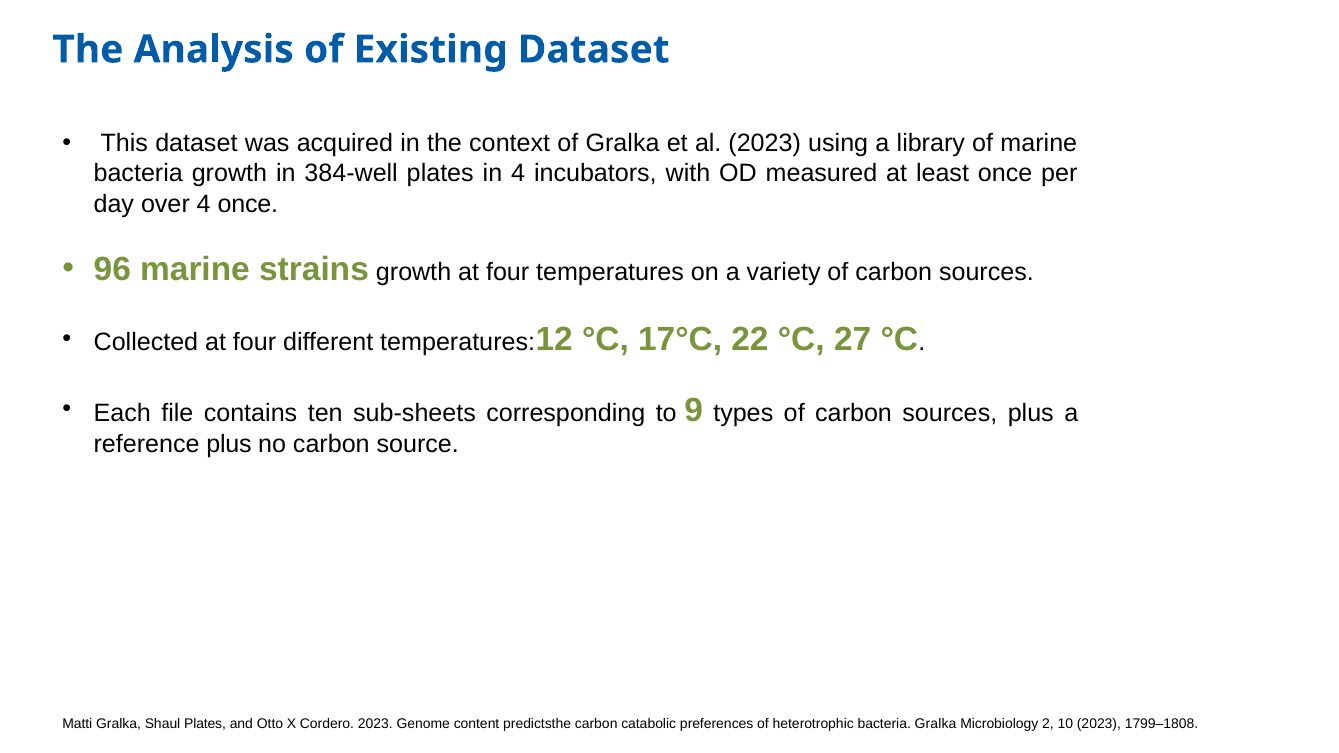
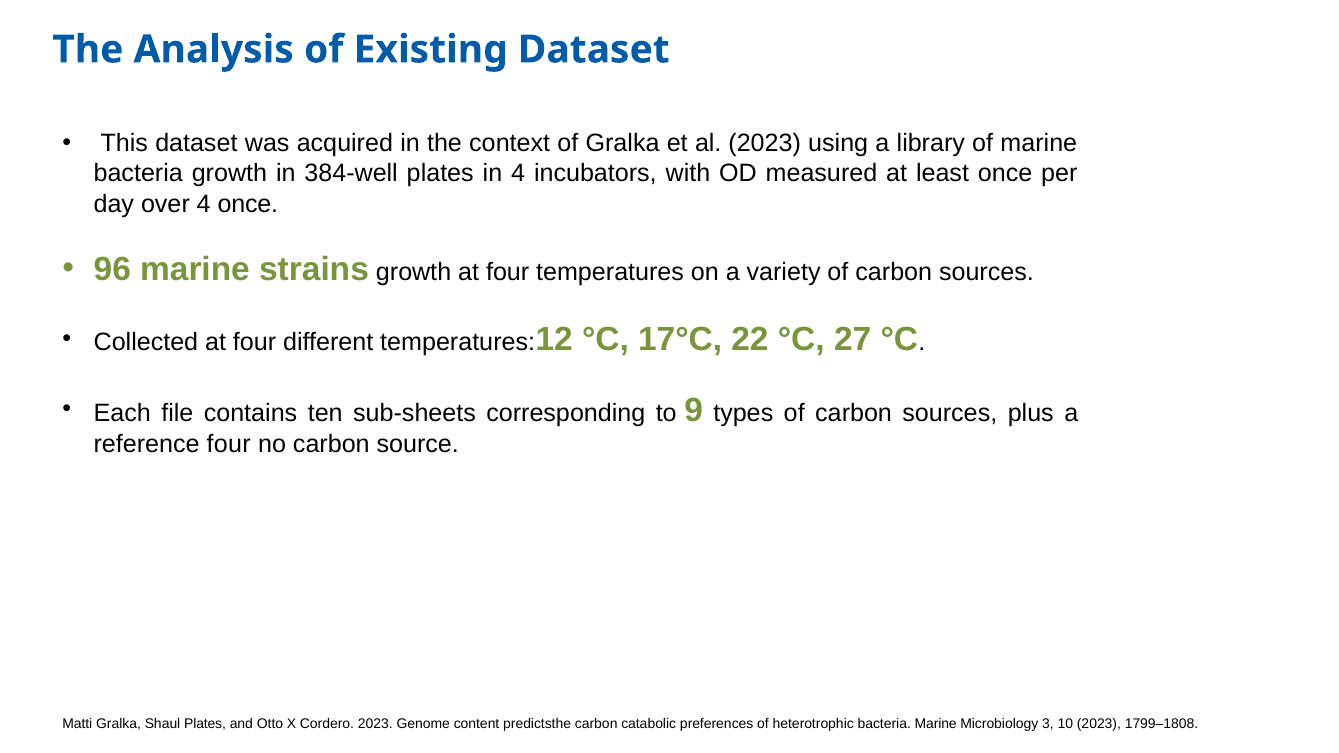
reference plus: plus -> four (229, 445)
bacteria Gralka: Gralka -> Marine (936, 724)
2: 2 -> 3 (1048, 724)
